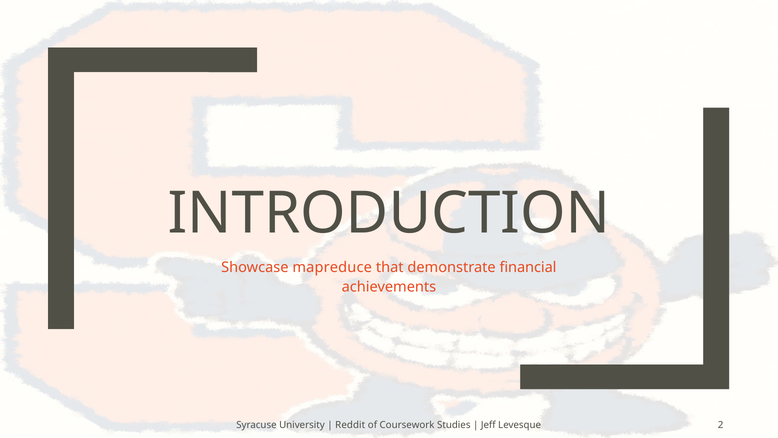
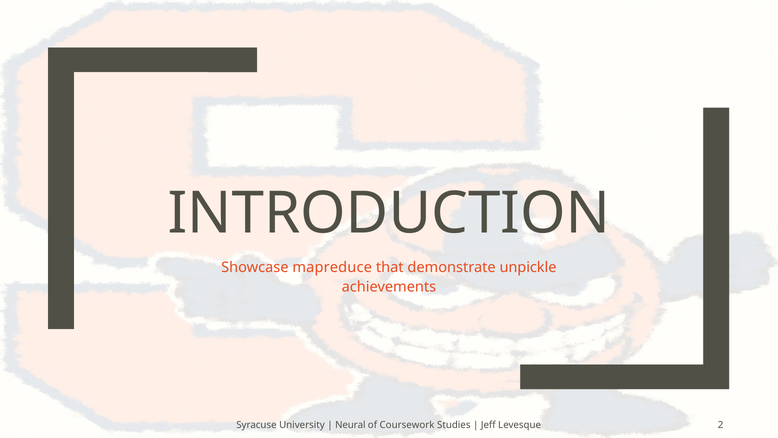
financial: financial -> unpickle (528, 267)
Reddit: Reddit -> Neural (350, 425)
